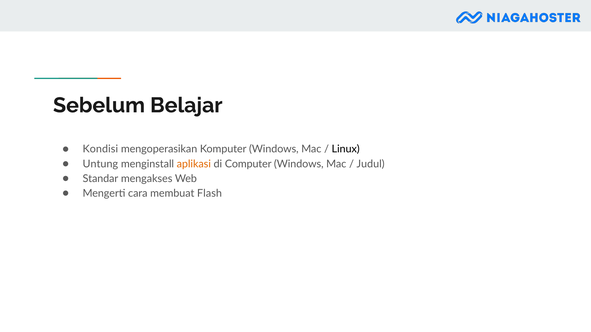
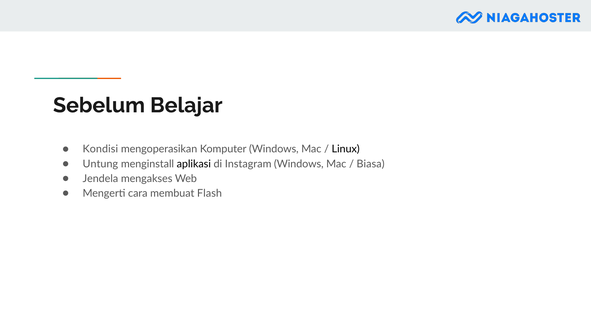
aplikasi colour: orange -> black (194, 164)
Computer: Computer -> Instagram (248, 164)
Judul: Judul -> Biasa (371, 164)
Standar: Standar -> Jendela (100, 179)
